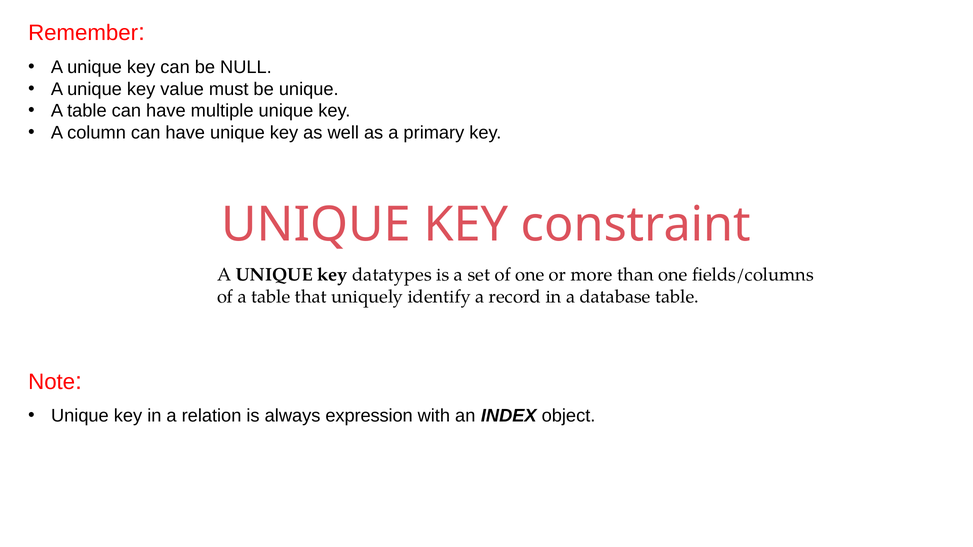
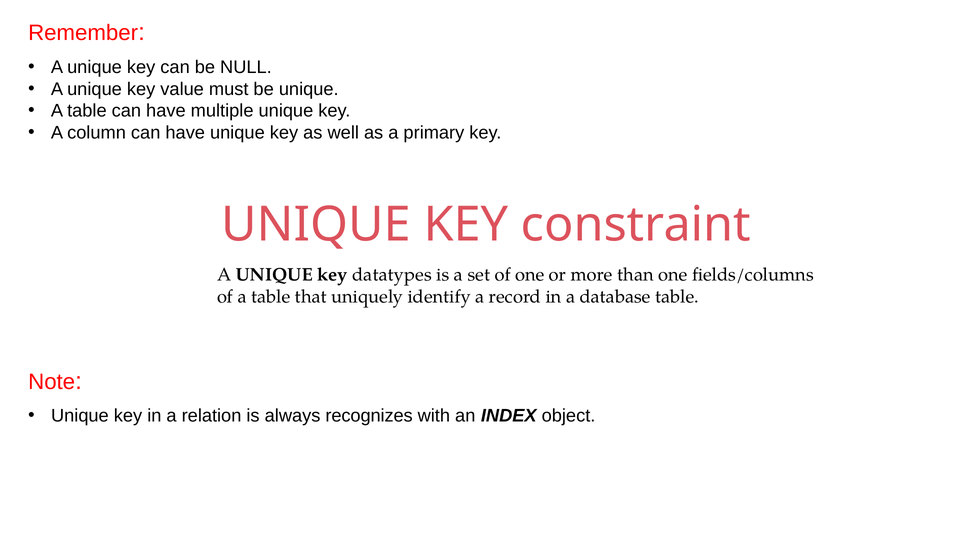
expression: expression -> recognizes (369, 416)
